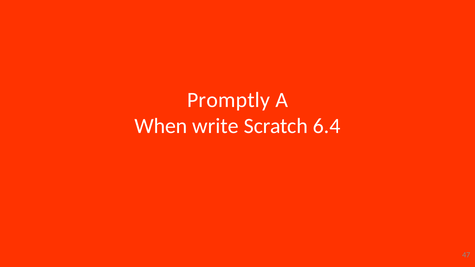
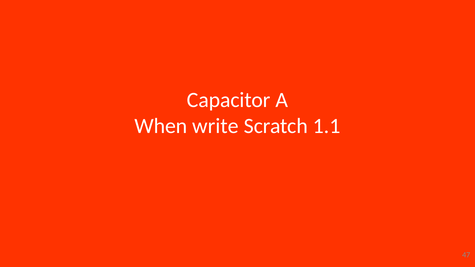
Promptly: Promptly -> Capacitor (229, 100)
6.4: 6.4 -> 1.1 (327, 126)
